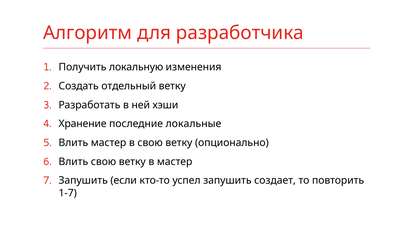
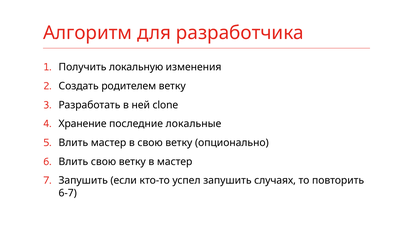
отдельный: отдельный -> родителем (129, 86)
хэши: хэши -> clone (165, 105)
создает: создает -> случаях (275, 180)
1-7: 1-7 -> 6-7 (68, 192)
